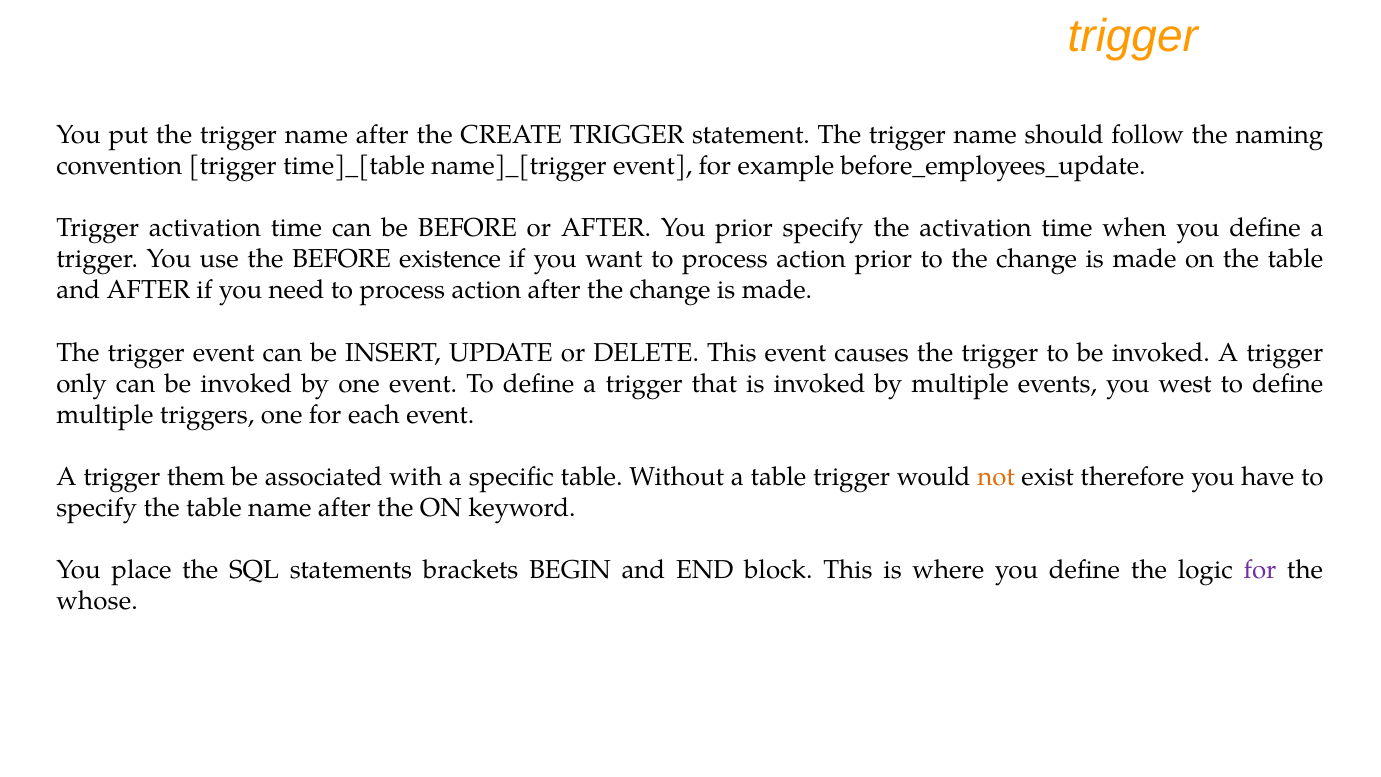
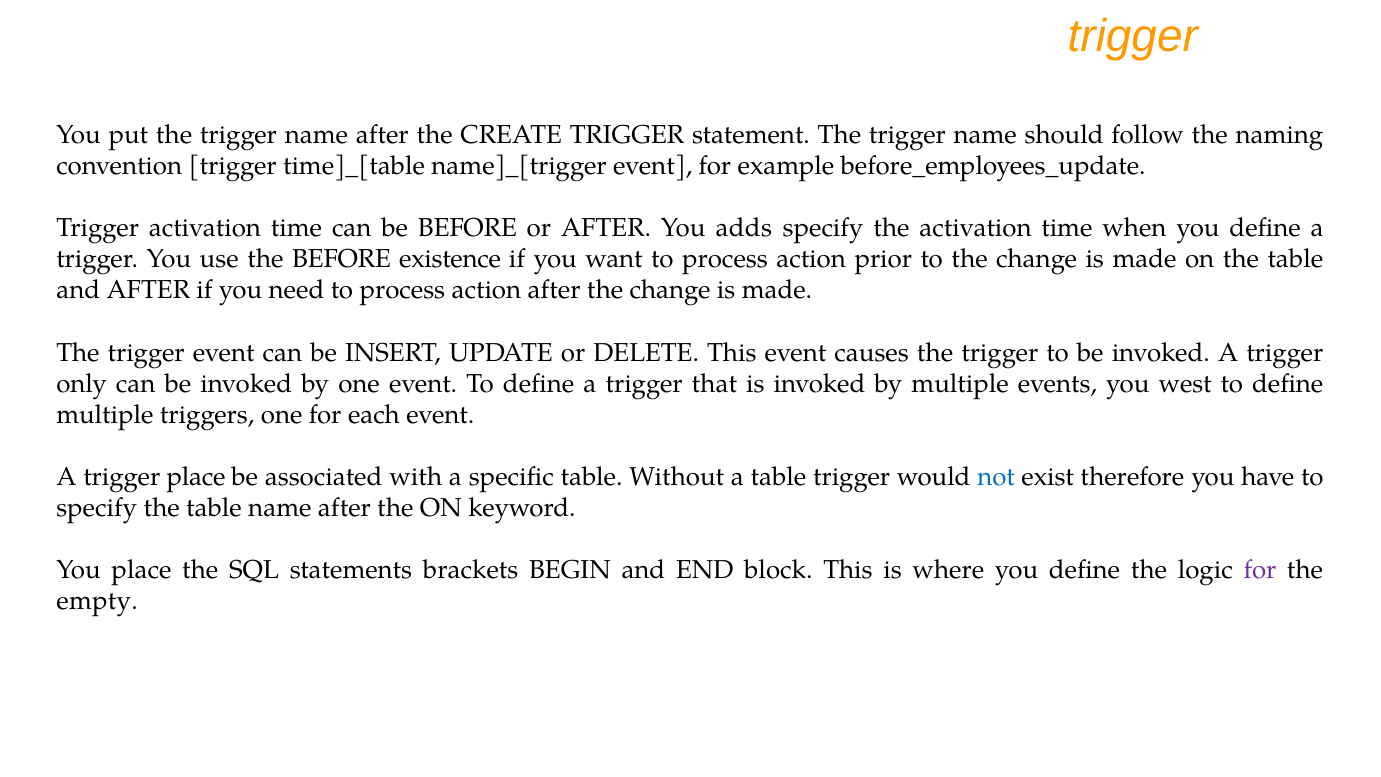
You prior: prior -> adds (744, 228)
trigger them: them -> place (196, 477)
not colour: orange -> blue (996, 477)
whose: whose -> empty (97, 601)
